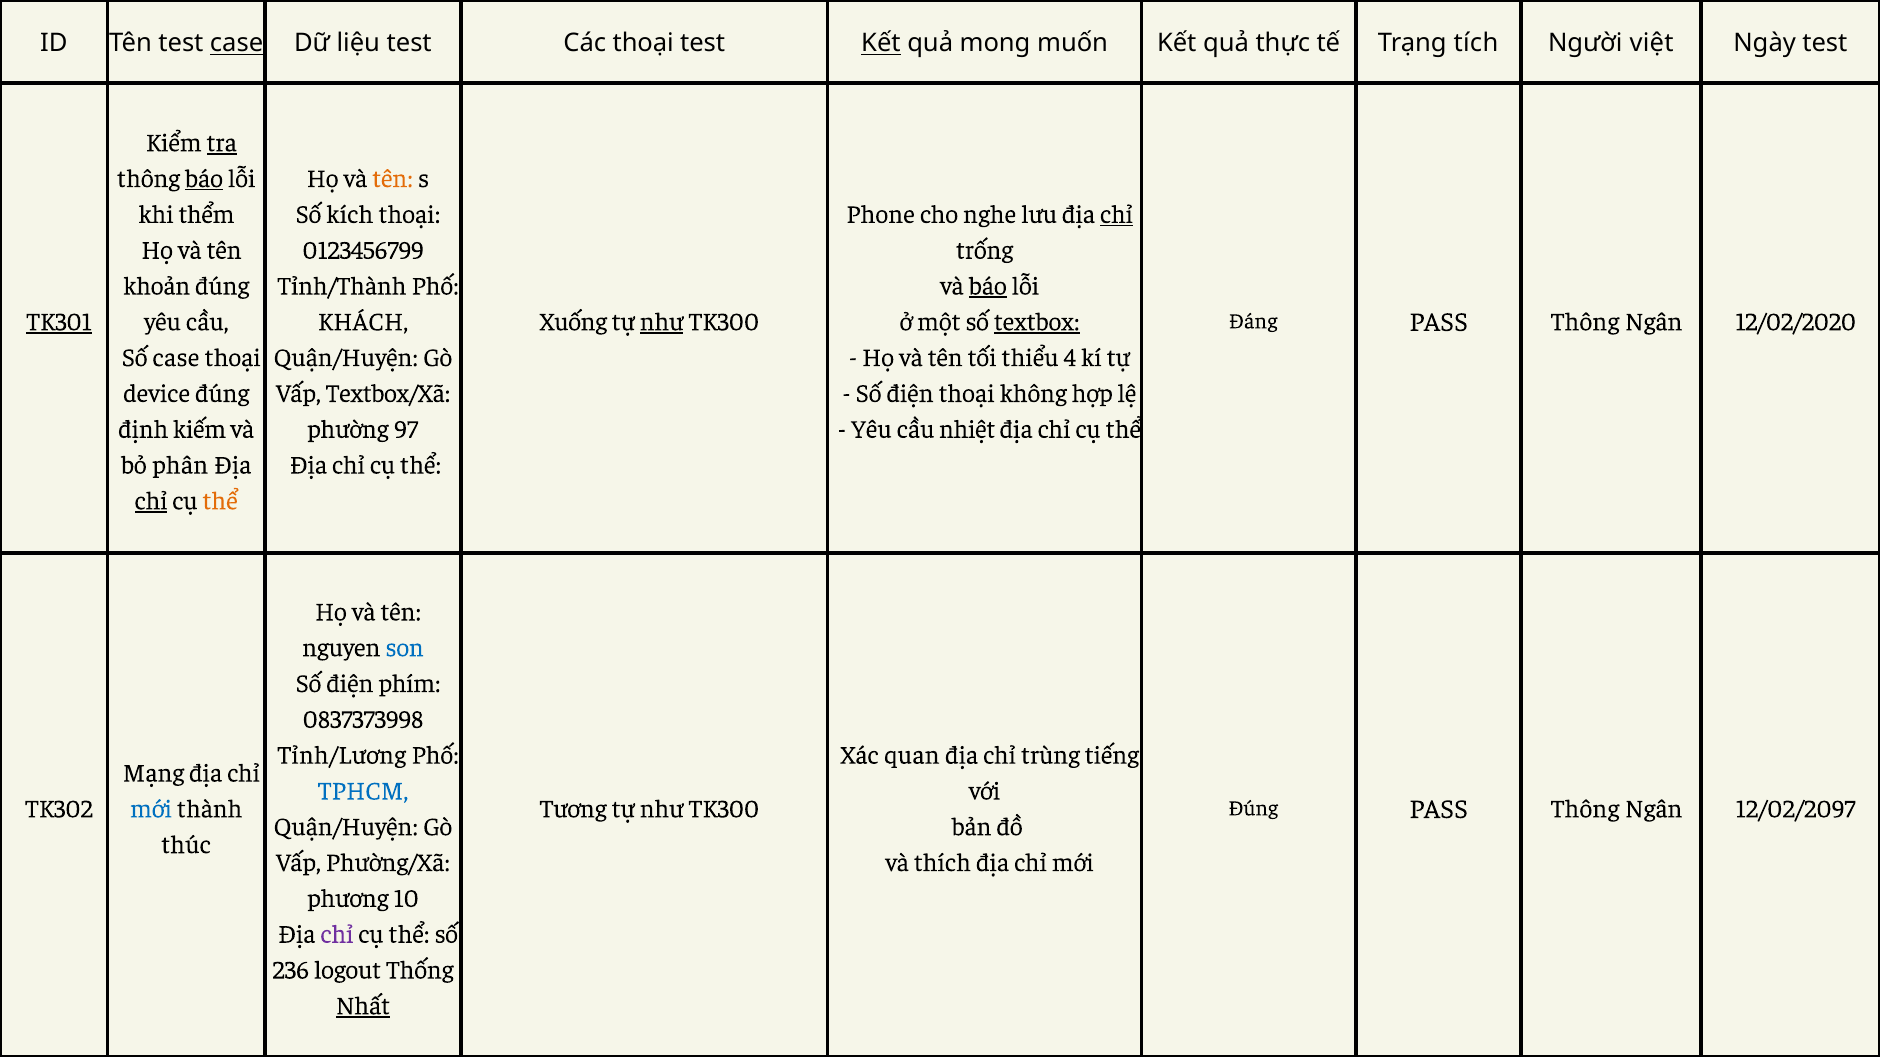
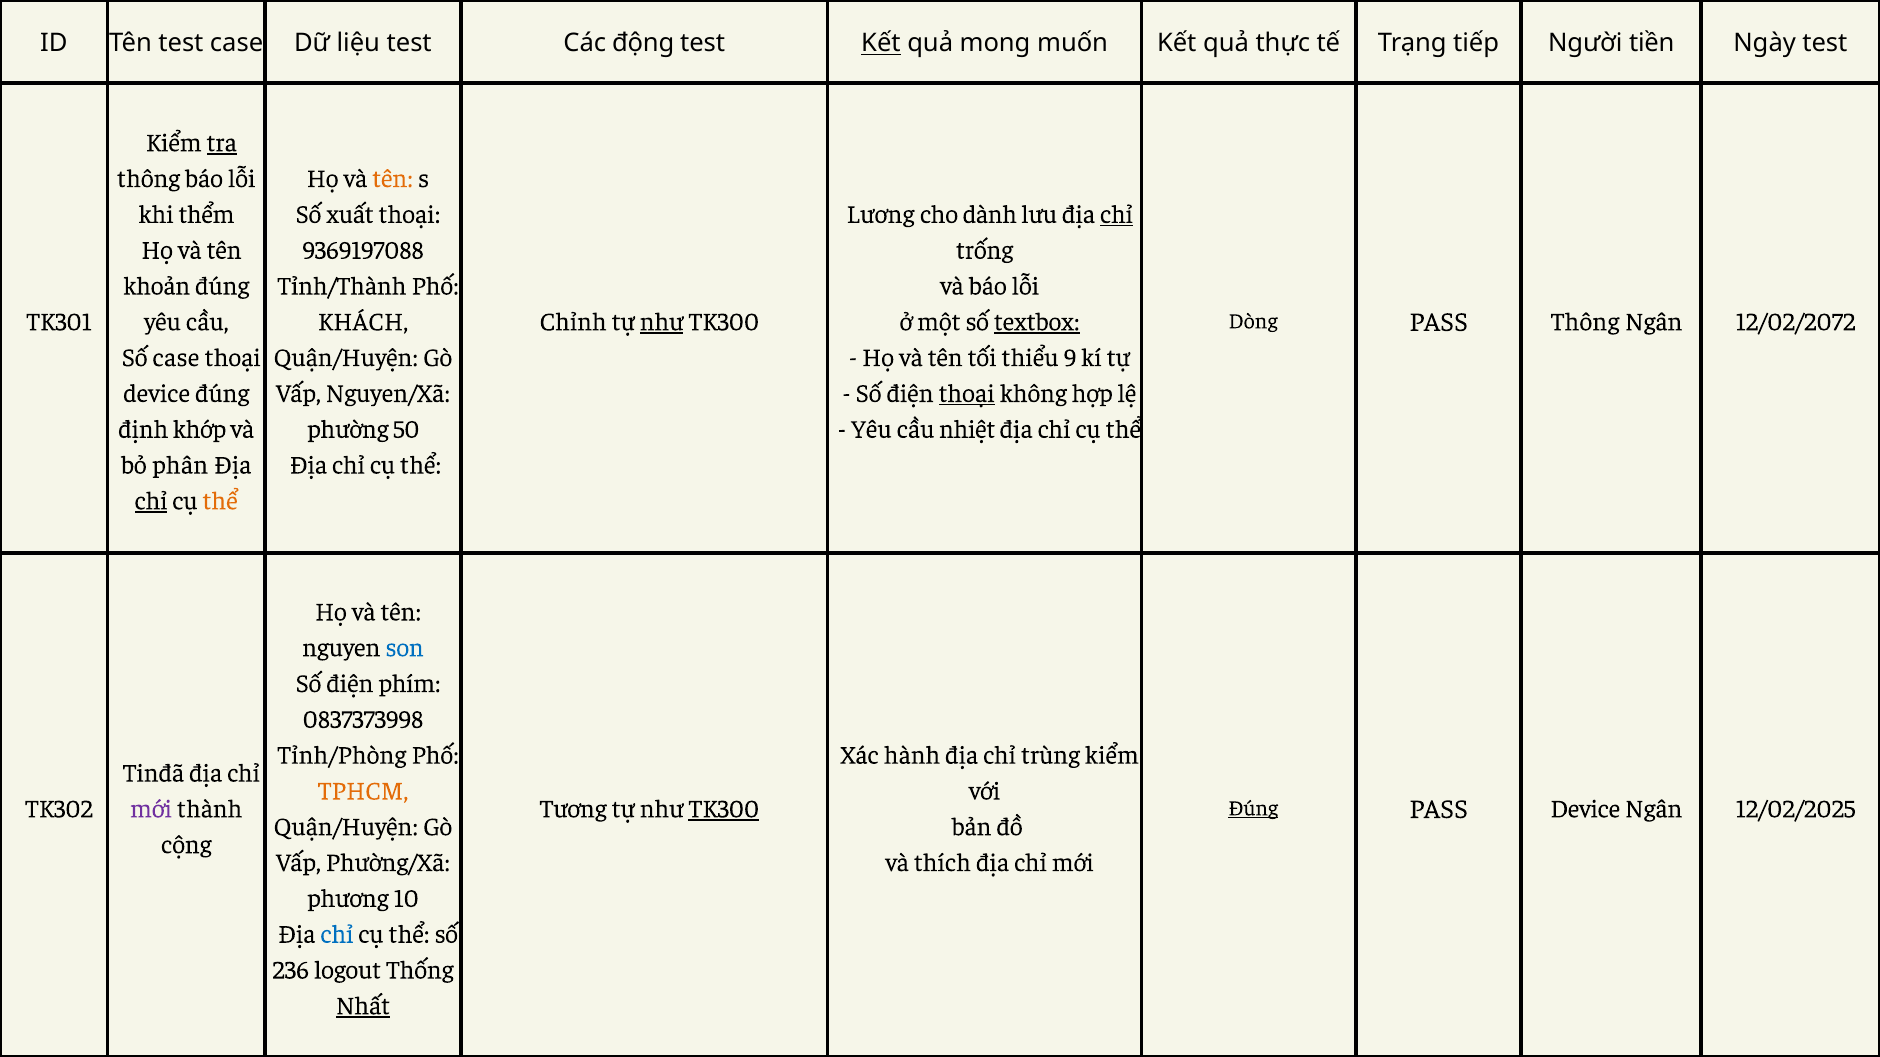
case underline: present -> none (237, 43)
Các thoại: thoại -> động (643, 43)
tích: tích -> tiếp (1476, 43)
việt: việt -> tiền (1652, 43)
báo underline: present -> none (204, 179)
kích: kích -> xuất (350, 215)
Phone: Phone -> Lương (880, 215)
nghe: nghe -> dành (990, 215)
0123456799: 0123456799 -> 9369197088 (363, 250)
báo underline: present -> none (988, 286)
TK301 underline: present -> none (59, 322)
Xuống: Xuống -> Chỉnh (573, 322)
Đáng: Đáng -> Dòng (1253, 321)
12/02/2020: 12/02/2020 -> 12/02/2072 (1795, 322)
4: 4 -> 9 (1070, 358)
Textbox/Xã: Textbox/Xã -> Nguyen/Xã (388, 394)
thoại underline: none -> present (967, 394)
kiếm: kiếm -> khớp (200, 430)
97: 97 -> 50 (406, 430)
Tỉnh/Lương: Tỉnh/Lương -> Tỉnh/Phòng (342, 756)
quan: quan -> hành (912, 756)
trùng tiếng: tiếng -> kiểm (1112, 756)
Mạng: Mạng -> Tinđã (153, 774)
TPHCM colour: blue -> orange (363, 791)
mới colour: blue -> purple (151, 809)
TK300 underline: none -> present (724, 809)
Đúng underline: none -> present (1253, 809)
Thông: Thông -> Device (1585, 809)
12/02/2097: 12/02/2097 -> 12/02/2025 (1795, 809)
thúc: thúc -> cộng (186, 845)
chỉ colour: purple -> blue (337, 935)
